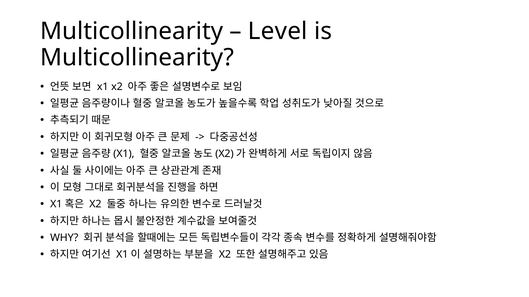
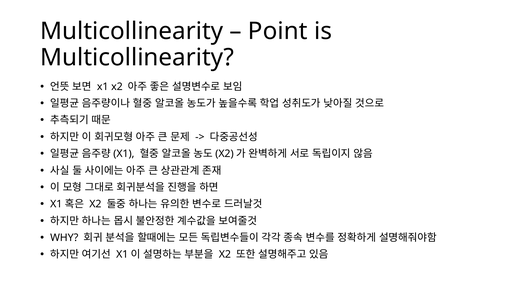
Level: Level -> Point (278, 31)
